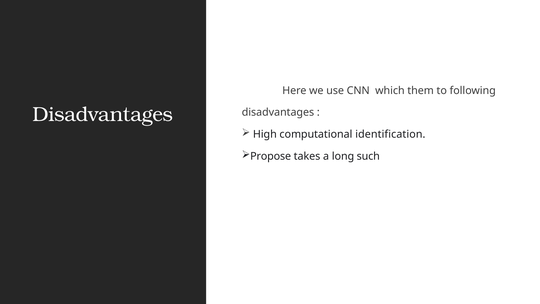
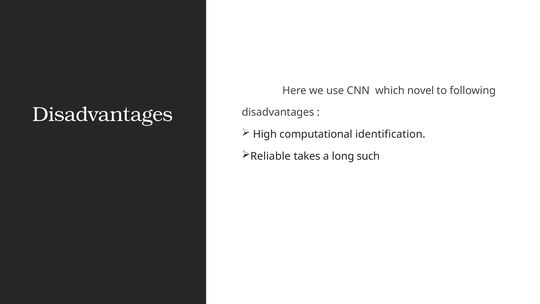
them: them -> novel (421, 90)
Propose: Propose -> Reliable (271, 156)
